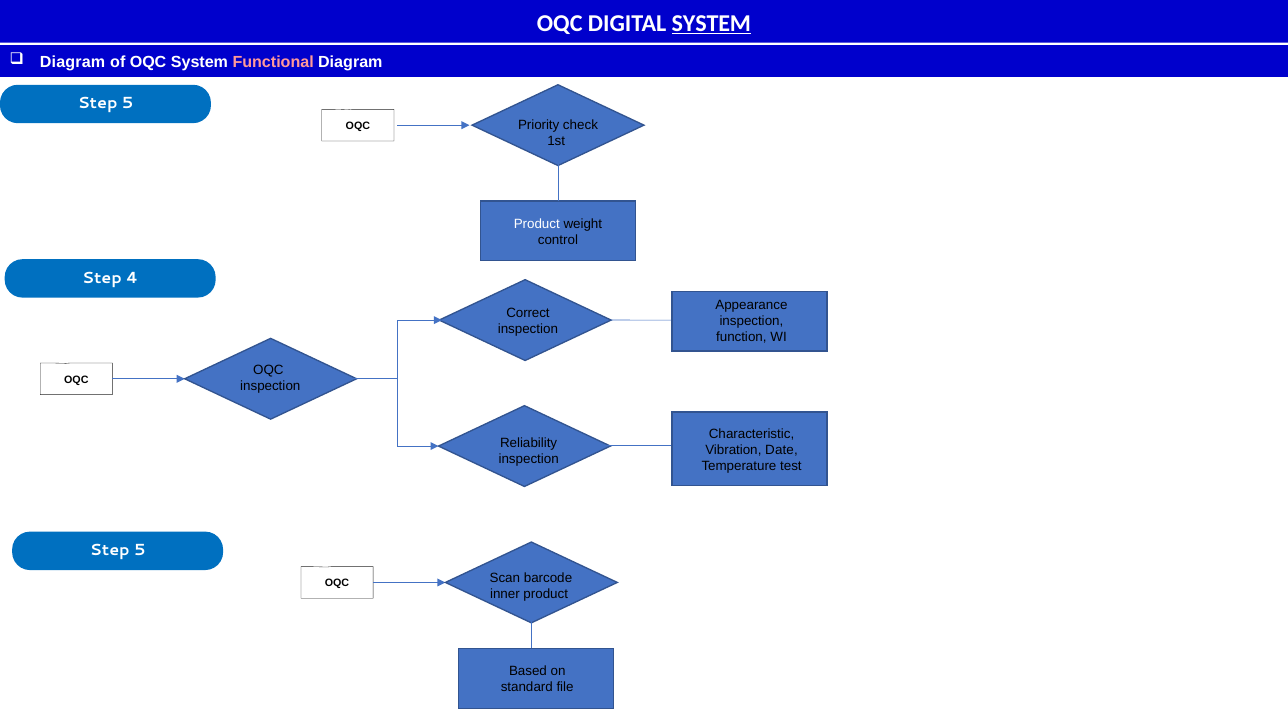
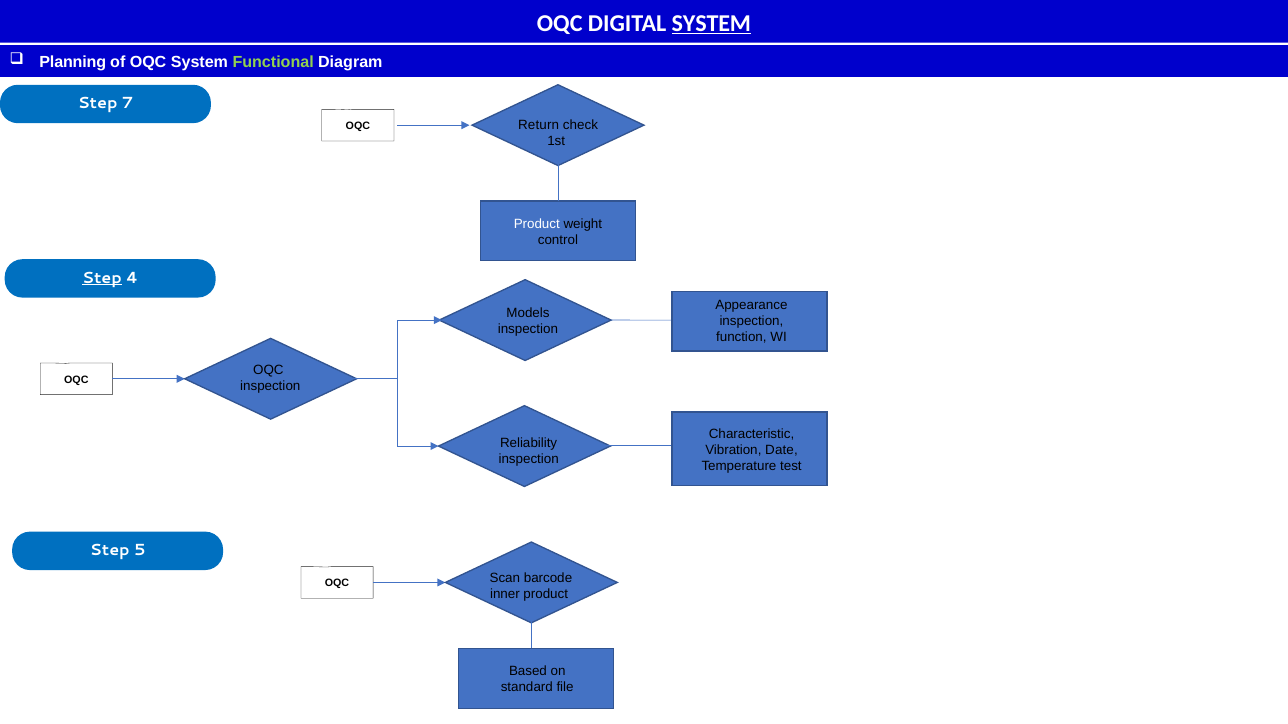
Diagram: Diagram -> Planning (73, 62)
Functional colour: pink -> light green (273, 62)
5: 5 -> 7 (128, 104)
Priority: Priority -> Return (539, 125)
Step underline: none -> present (102, 278)
Correct: Correct -> Models (528, 313)
